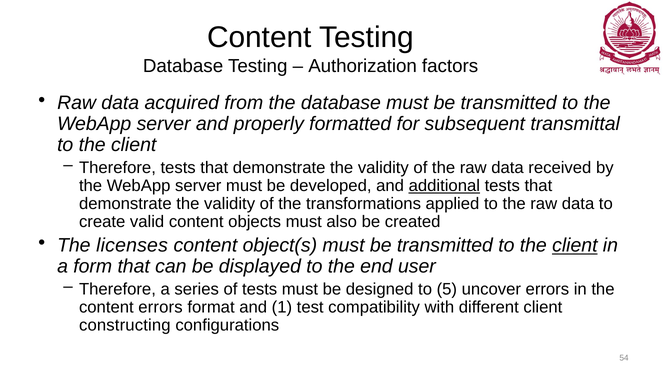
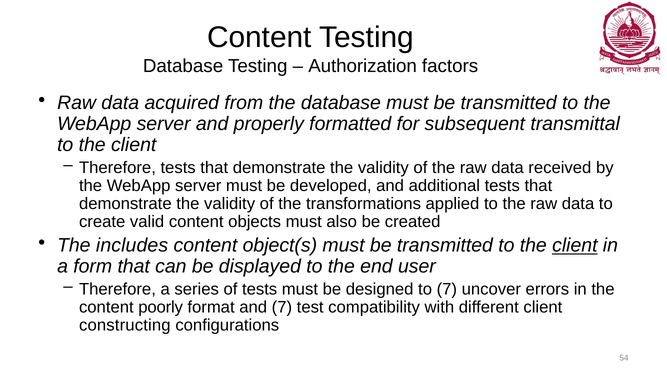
additional underline: present -> none (444, 186)
licenses: licenses -> includes (132, 246)
to 5: 5 -> 7 (447, 289)
content errors: errors -> poorly (161, 307)
and 1: 1 -> 7 (282, 307)
